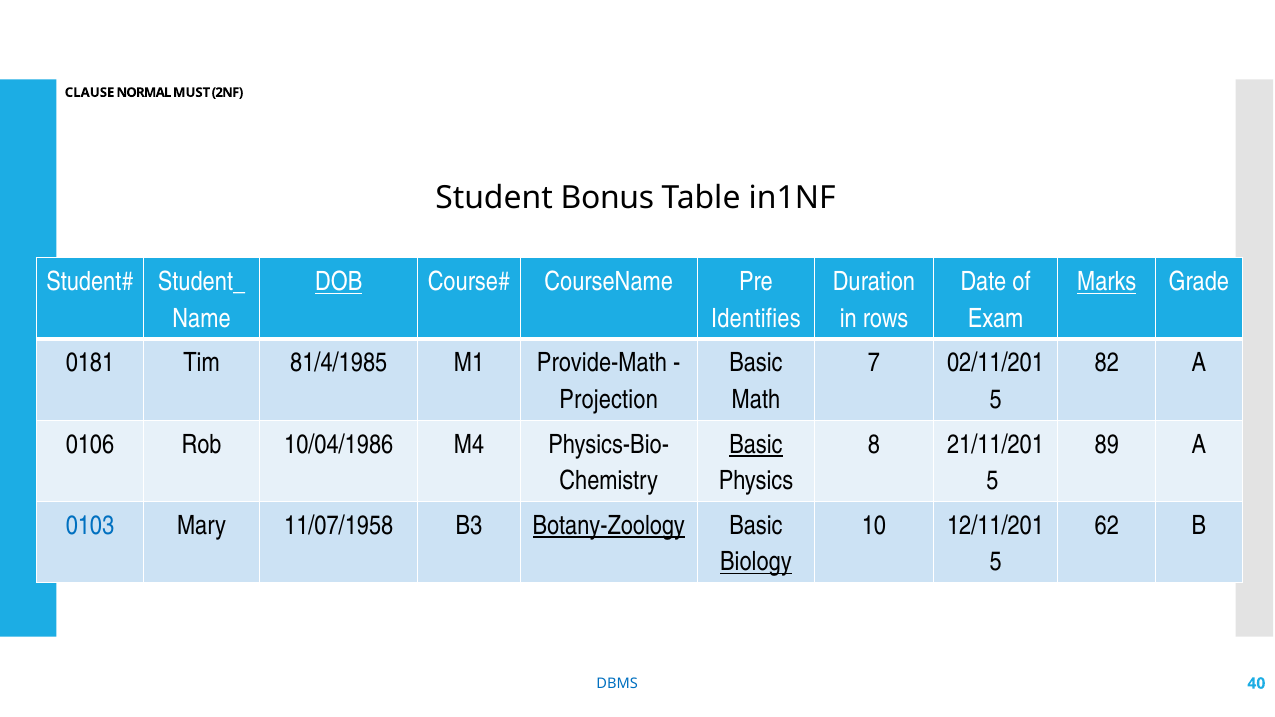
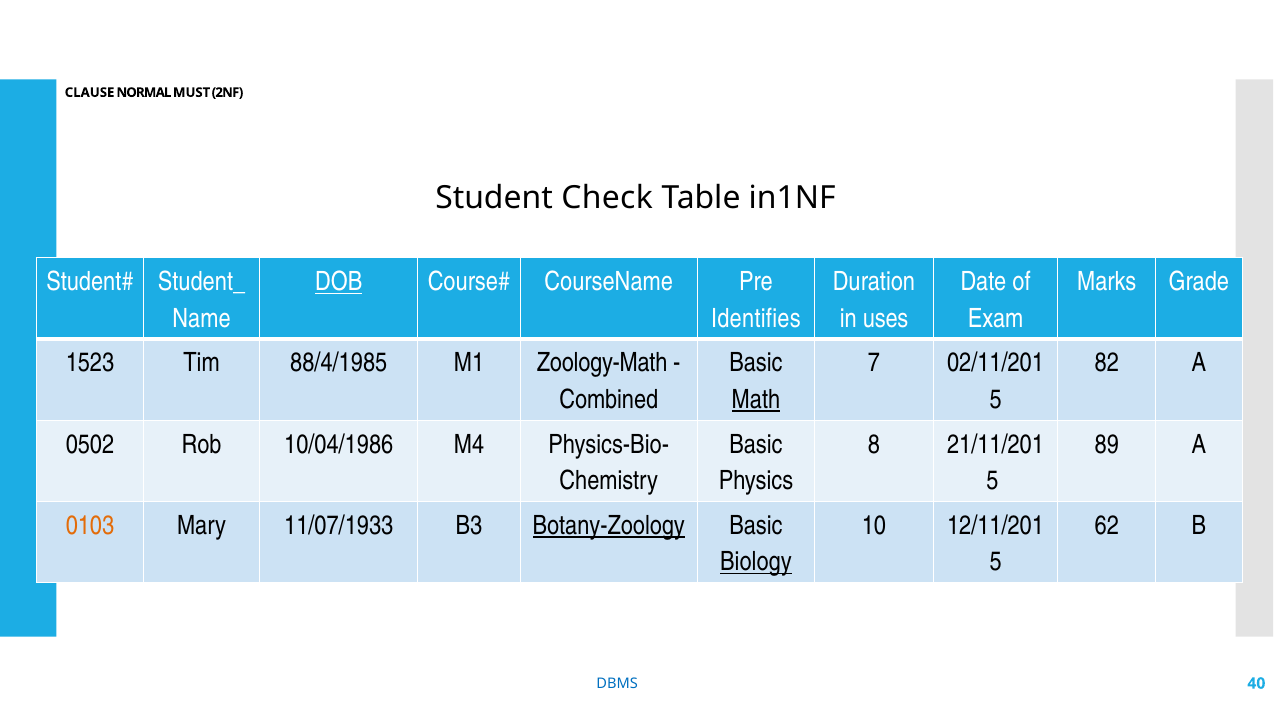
Bonus: Bonus -> Check (607, 198)
Marks underline: present -> none (1107, 282)
rows: rows -> uses (886, 319)
0181: 0181 -> 1523 (90, 363)
81/4/1985: 81/4/1985 -> 88/4/1985 (339, 363)
Provide-Math: Provide-Math -> Zoology-Math (602, 363)
Projection: Projection -> Combined (609, 400)
Math underline: none -> present (756, 400)
0106: 0106 -> 0502 (90, 445)
Basic underline: present -> none (756, 445)
0103 colour: blue -> orange (90, 526)
11/07/1958: 11/07/1958 -> 11/07/1933 (339, 526)
